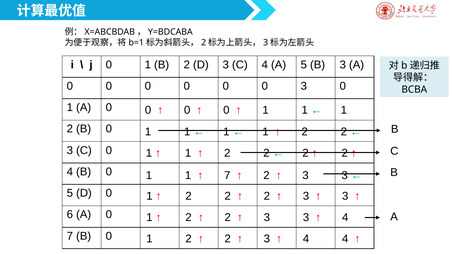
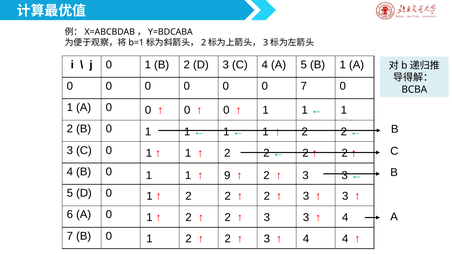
B 3: 3 -> 1 (343, 65)
0 0 3: 3 -> 7 (304, 86)
7: 7 -> 9 (227, 176)
